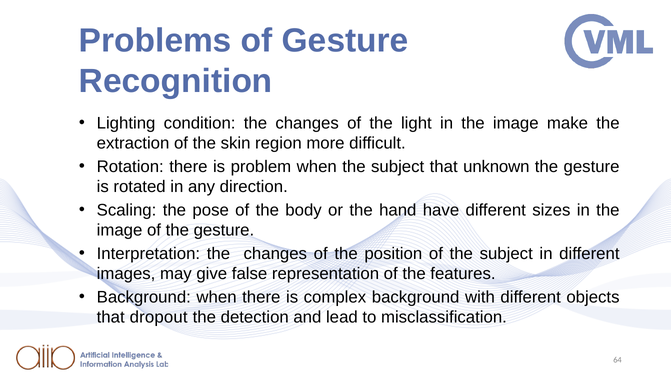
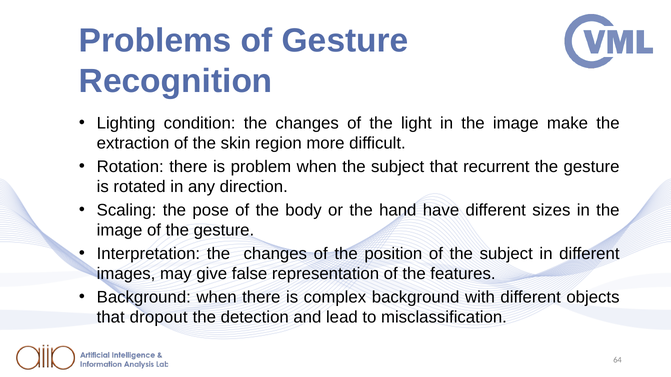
unknown: unknown -> recurrent (496, 167)
